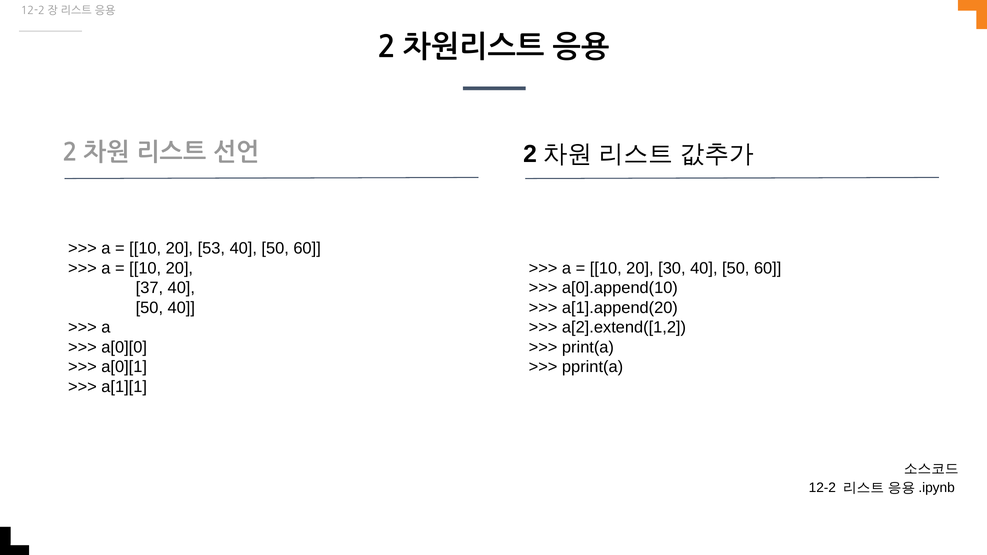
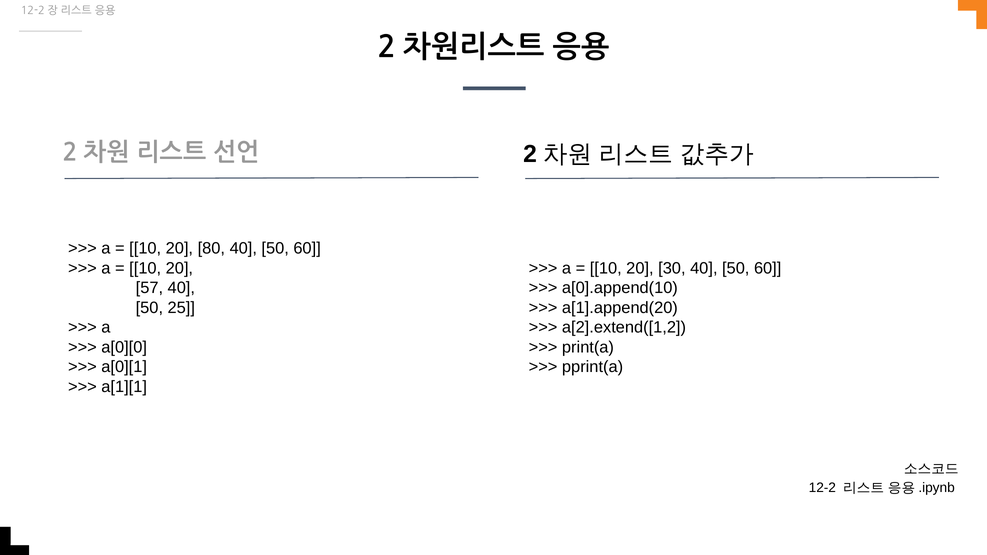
53: 53 -> 80 (211, 249)
37: 37 -> 57 (149, 288)
50 40: 40 -> 25 (181, 308)
